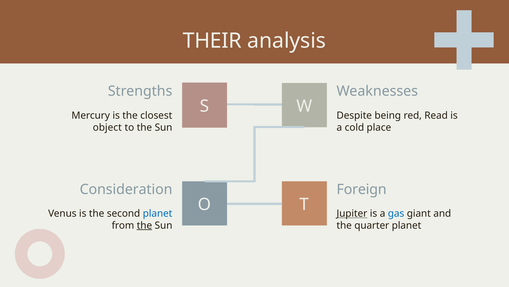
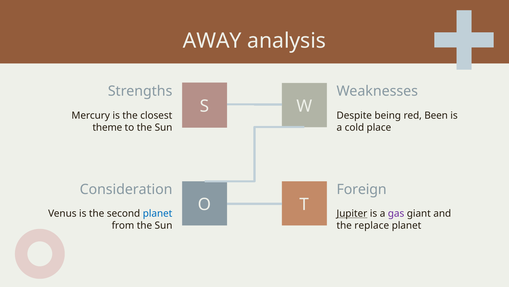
THEIR: THEIR -> AWAY (212, 41)
Read: Read -> Been (436, 115)
object: object -> theme (107, 127)
gas colour: blue -> purple (396, 213)
the underline: present -> none (144, 225)
quarter: quarter -> replace (372, 225)
